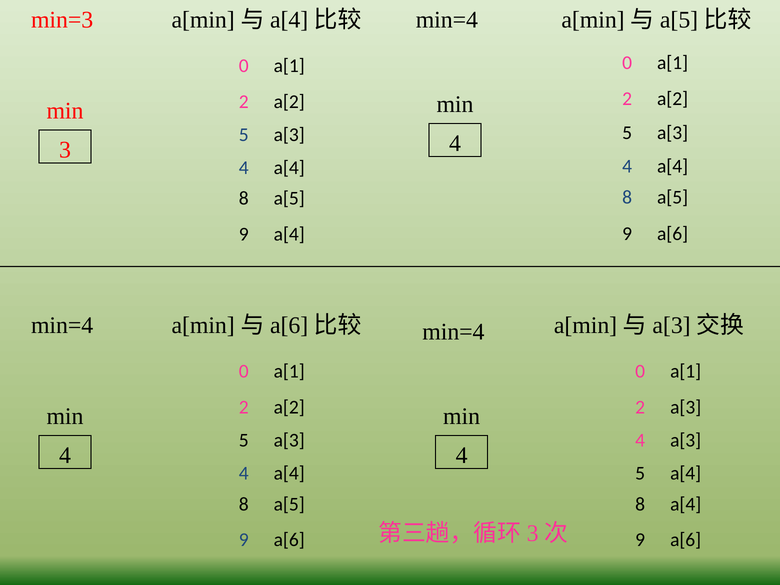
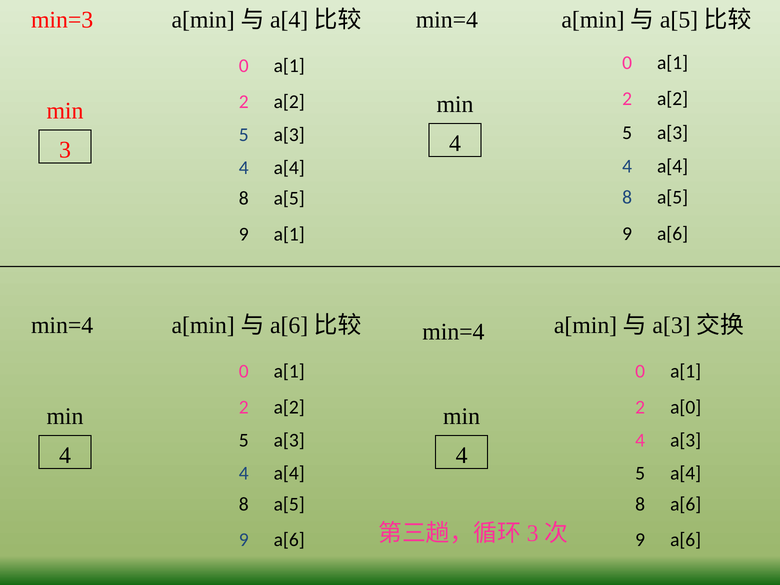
a[4: a[4 -> a[1 (289, 234)
a[3: a[3 -> a[0 (686, 407)
a[4: a[4 -> a[6 (686, 504)
